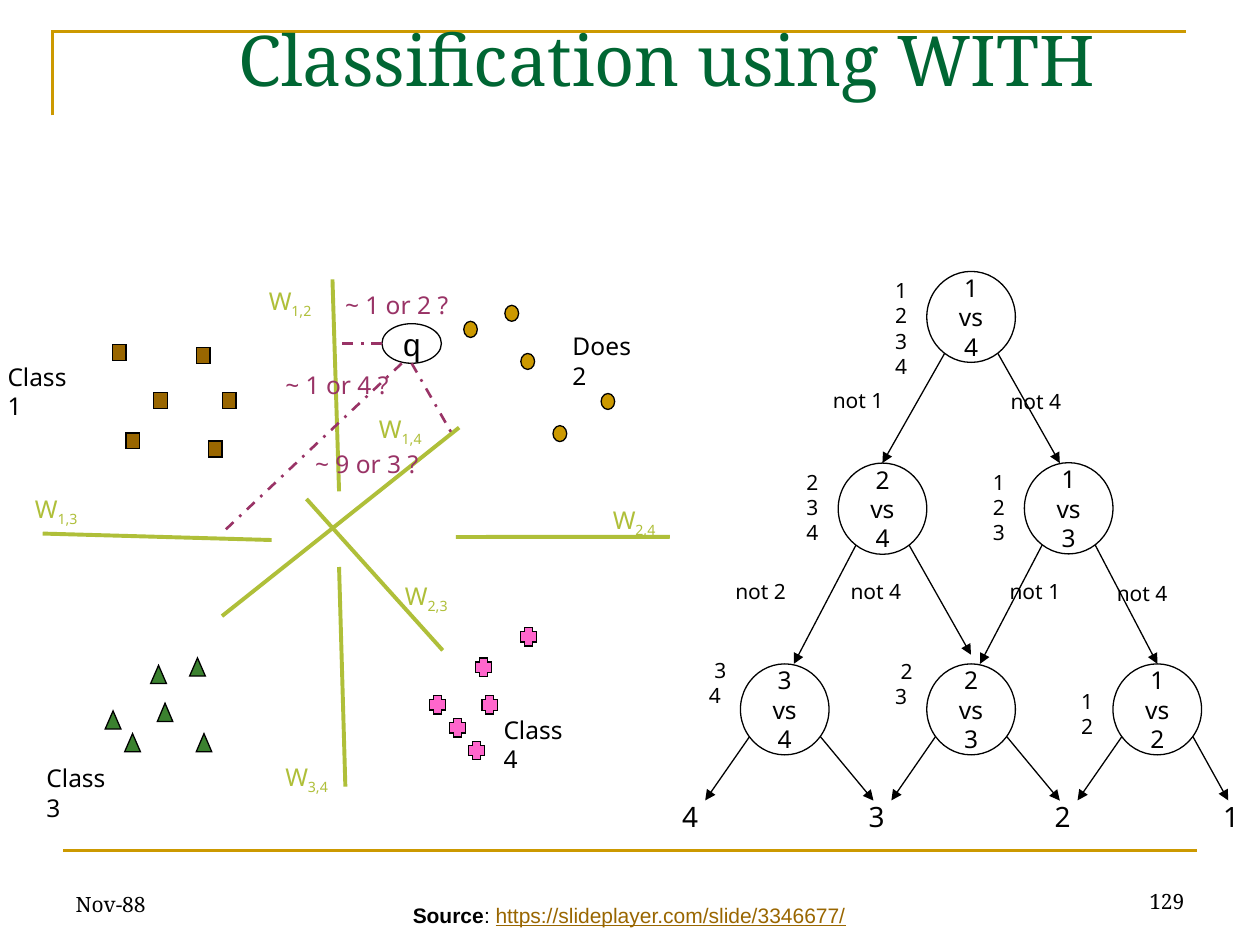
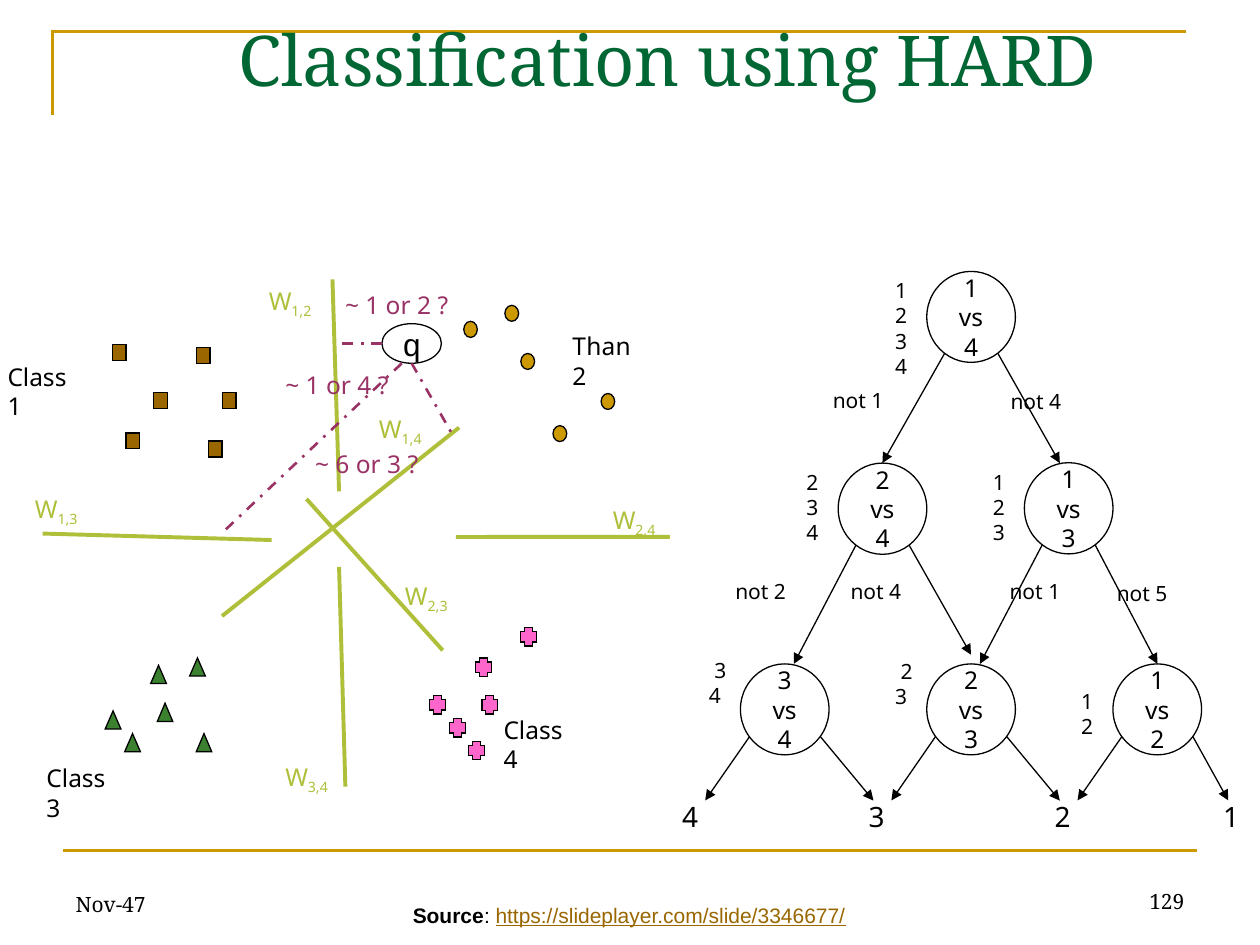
WITH: WITH -> HARD (997, 64)
Does: Does -> Than (602, 348)
9: 9 -> 6 (342, 465)
2 not 4: 4 -> 5 (1161, 595)
Nov-88: Nov-88 -> Nov-47 (111, 906)
